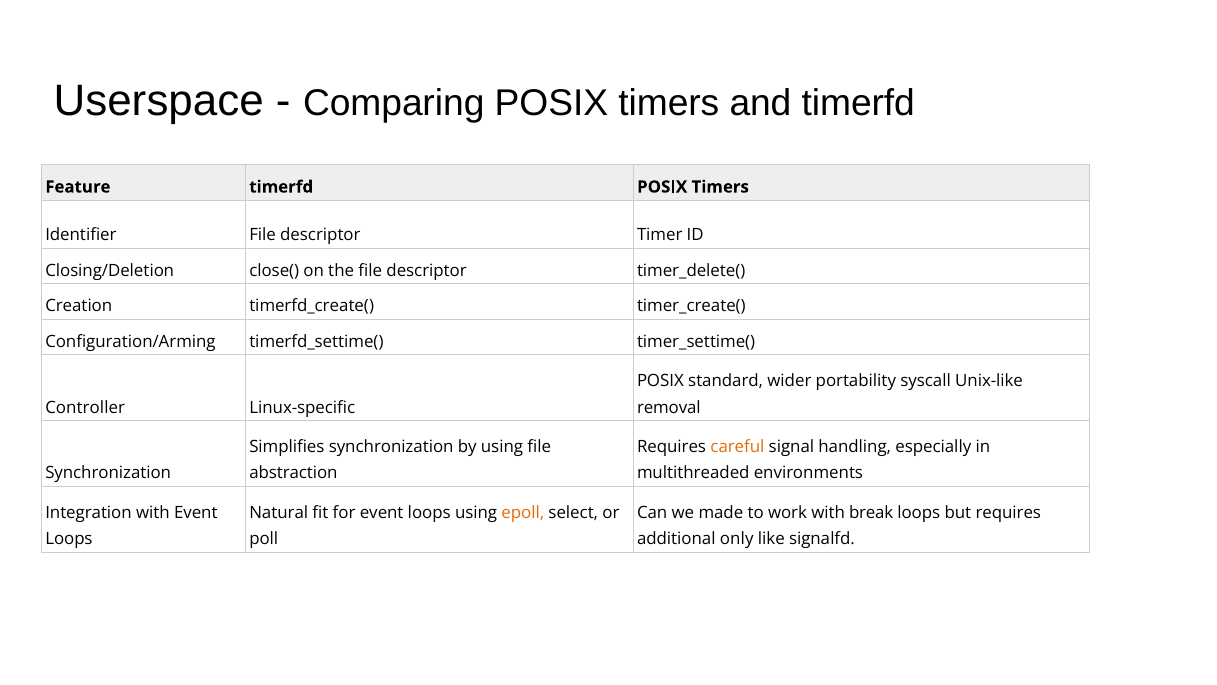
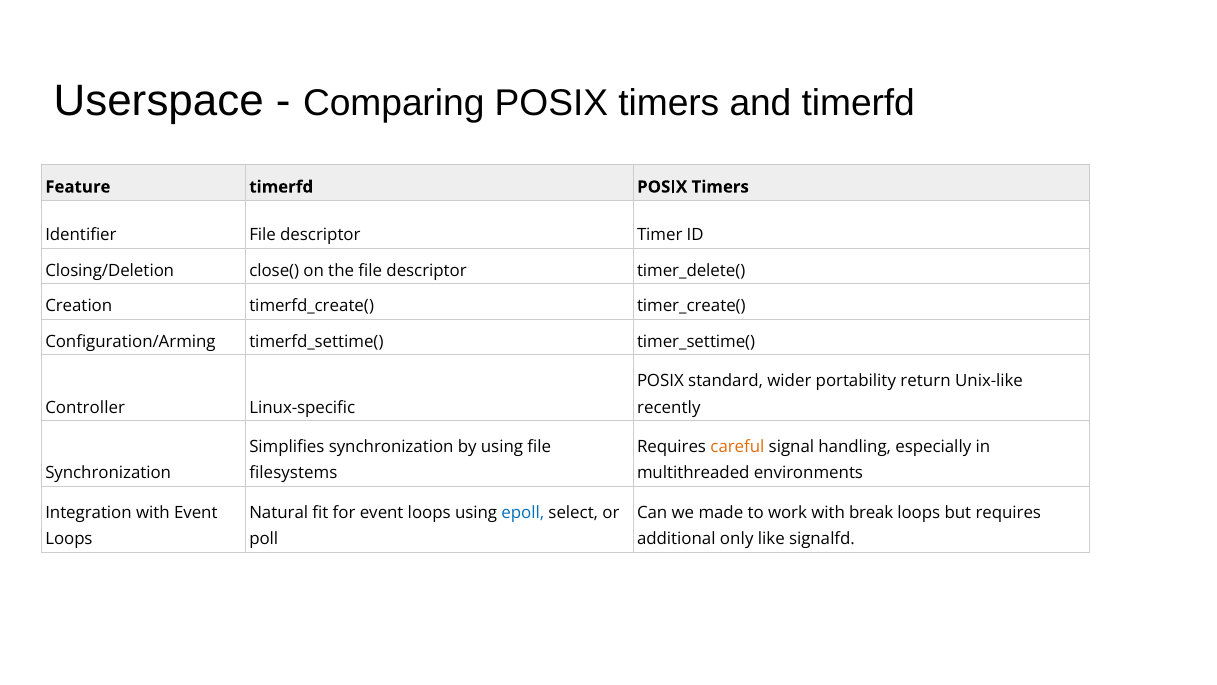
syscall: syscall -> return (925, 381)
removal: removal -> recently (669, 407)
abstraction: abstraction -> filesystems (293, 473)
epoll colour: orange -> blue (523, 513)
